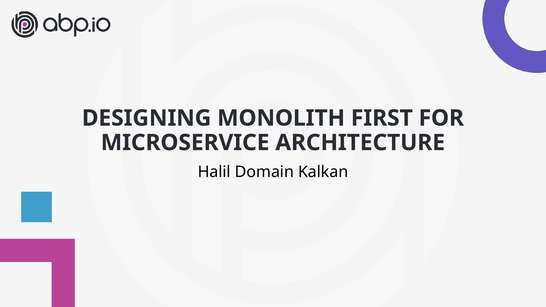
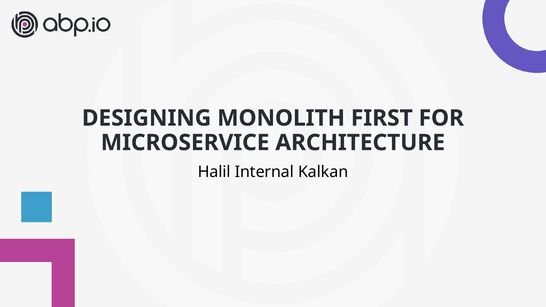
Domain: Domain -> Internal (264, 172)
